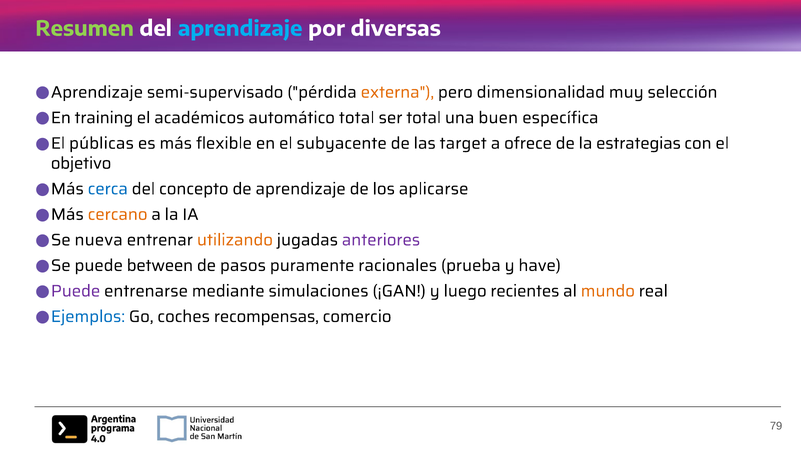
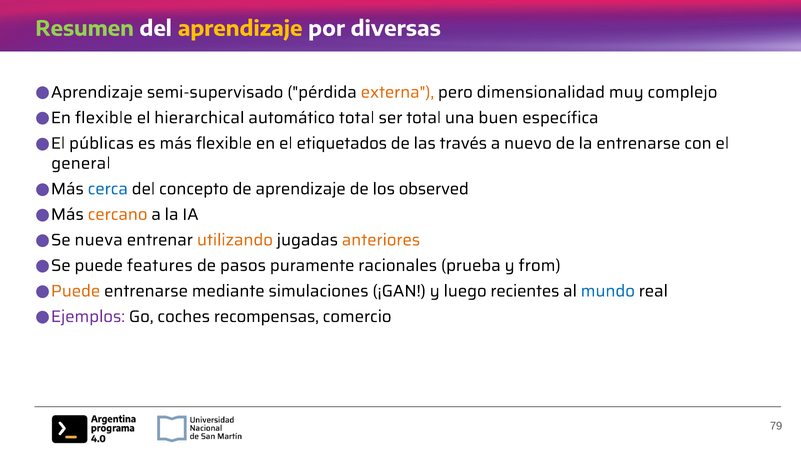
aprendizaje colour: light blue -> yellow (240, 29)
selección: selección -> complejo (682, 92)
En training: training -> flexible (104, 118)
académicos: académicos -> hierarchical (199, 118)
subyacente: subyacente -> etiquetados (342, 143)
target: target -> través (463, 143)
ofrece: ofrece -> nuevo (528, 143)
la estrategias: estrategias -> entrenarse (638, 143)
objetivo: objetivo -> general (81, 163)
aplicarse: aplicarse -> observed (434, 189)
anteriores colour: purple -> orange (381, 240)
between: between -> features (160, 266)
have: have -> from (540, 266)
Puede colour: purple -> orange (76, 291)
mundo colour: orange -> blue (608, 291)
Ejemplos colour: blue -> purple (88, 317)
